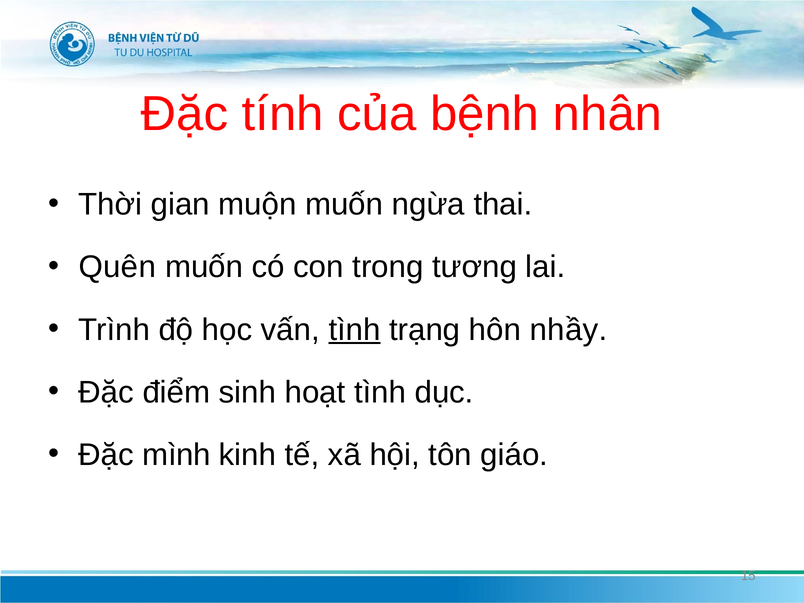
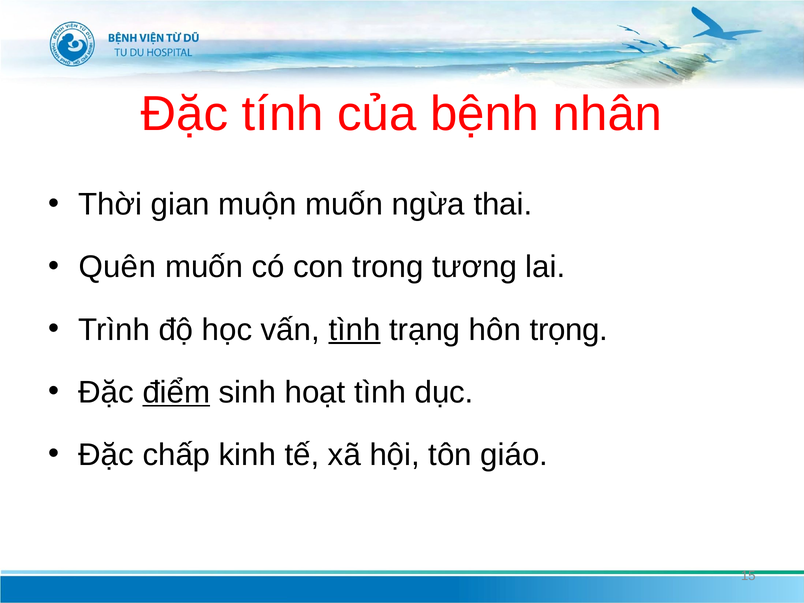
nhầy: nhầy -> trọng (569, 330)
điểm underline: none -> present (176, 392)
mình: mình -> chấp (176, 455)
